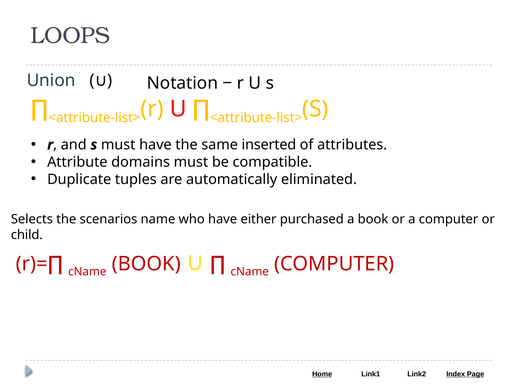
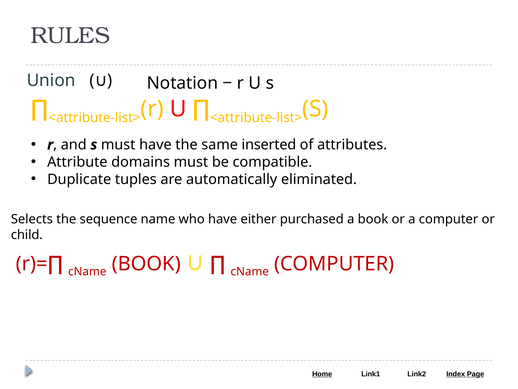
LOOPS: LOOPS -> RULES (70, 35)
scenarios: scenarios -> sequence (109, 219)
